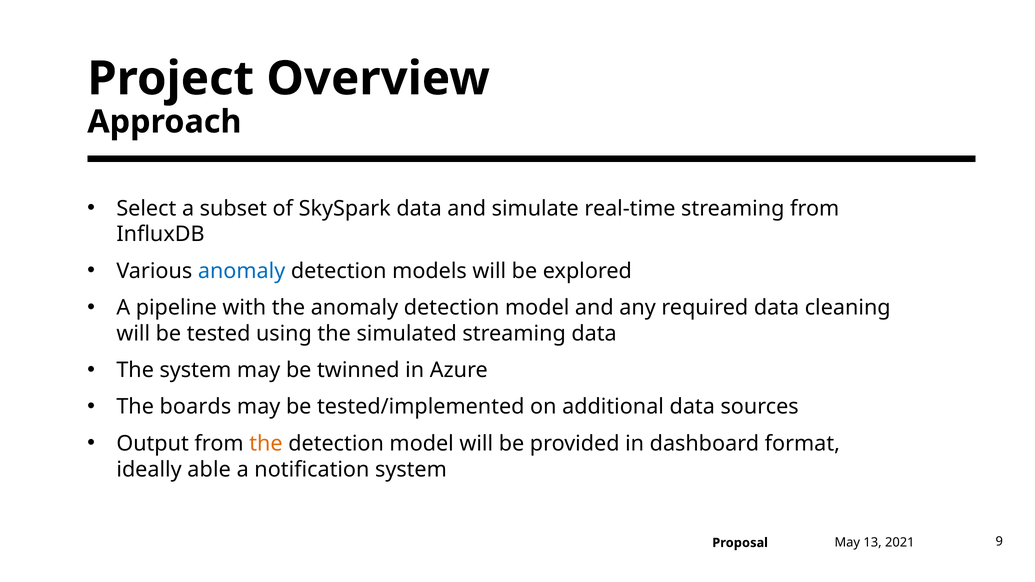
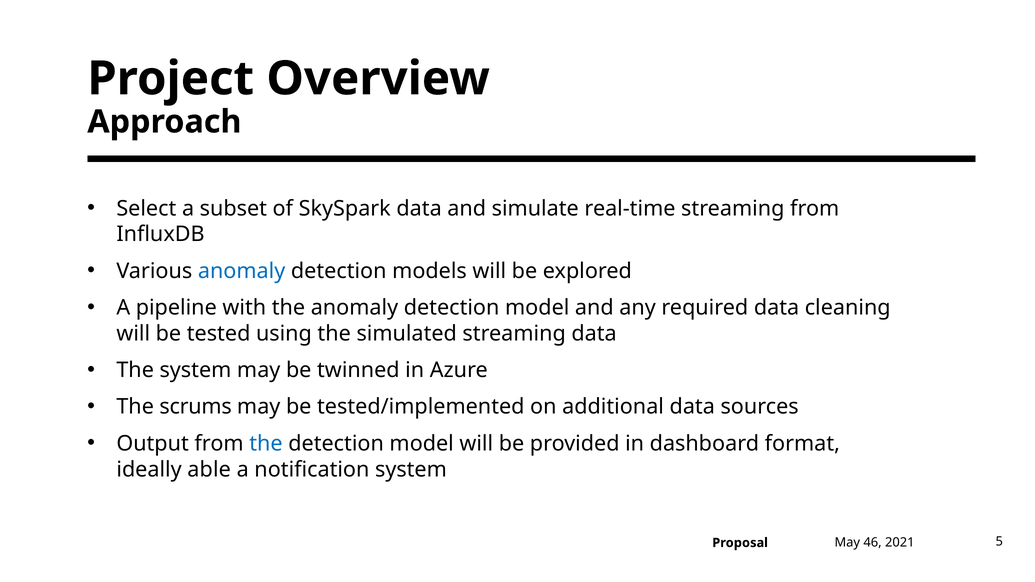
boards: boards -> scrums (196, 407)
the colour: orange -> blue (266, 444)
13: 13 -> 46 (873, 543)
9: 9 -> 5 (999, 542)
